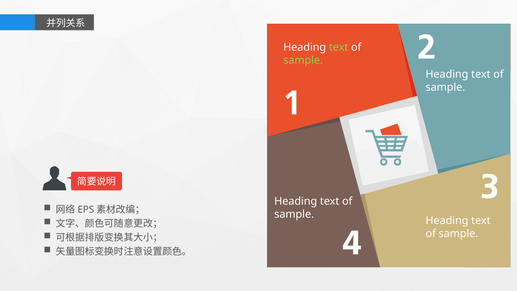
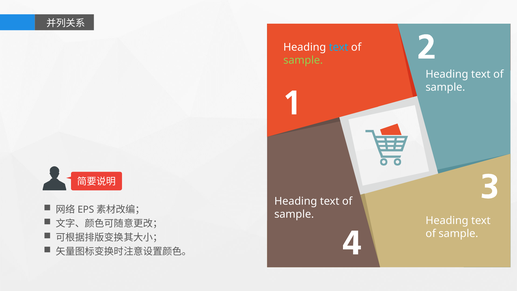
text colour: light green -> light blue (339, 47)
